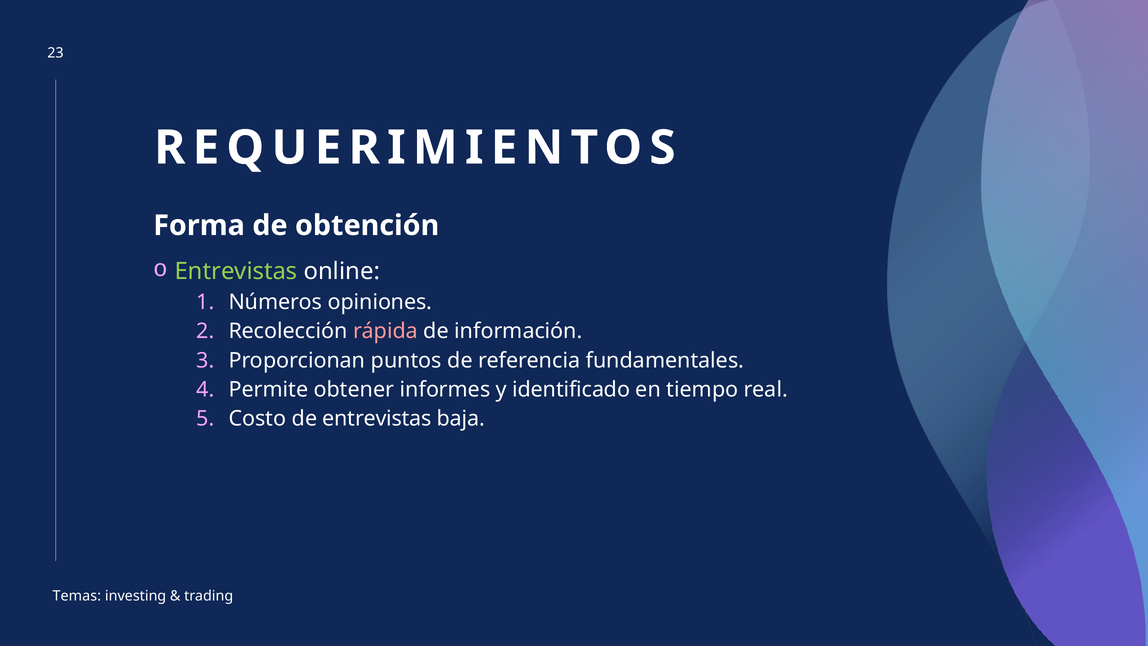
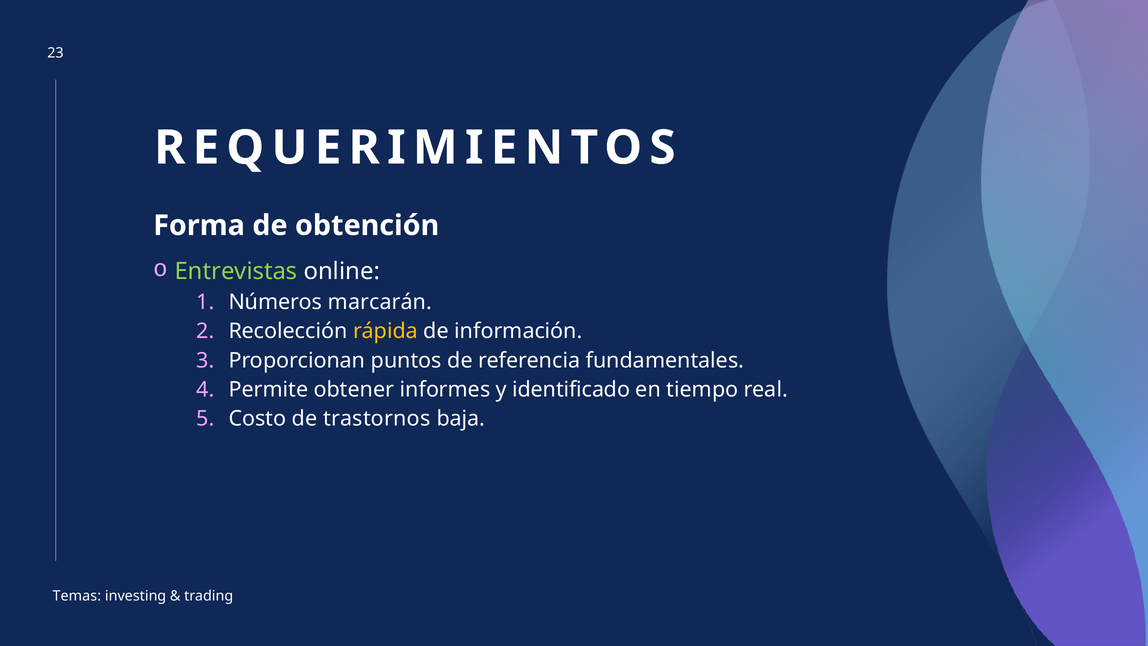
opiniones: opiniones -> marcarán (380, 302)
rápida colour: pink -> yellow (385, 331)
de entrevistas: entrevistas -> trastornos (377, 419)
